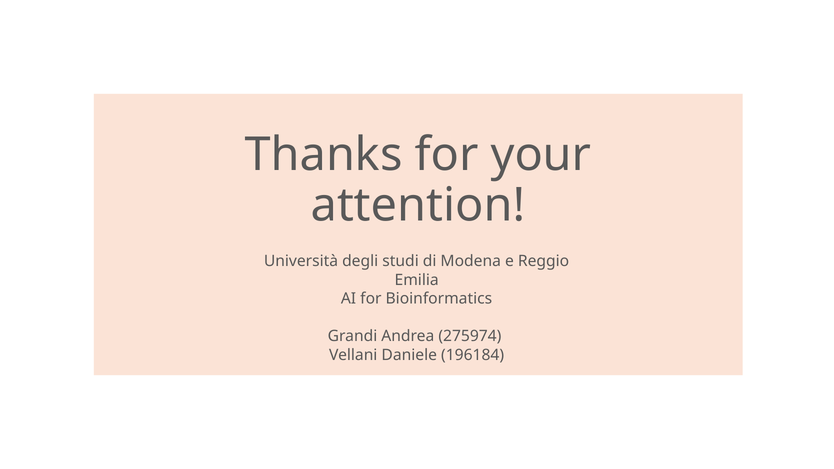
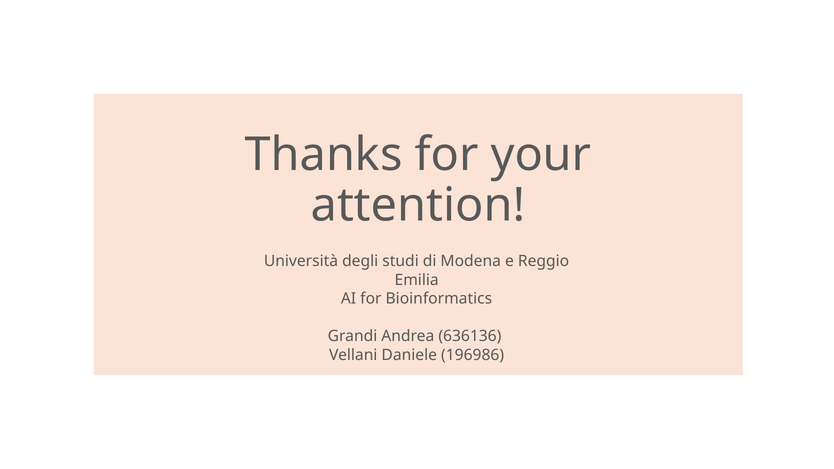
275974: 275974 -> 636136 (470, 336)
196184: 196184 -> 196986 (473, 355)
